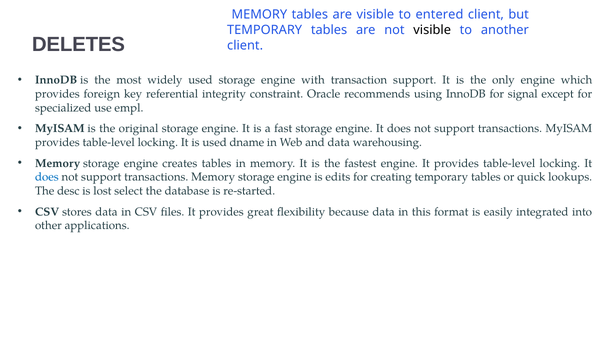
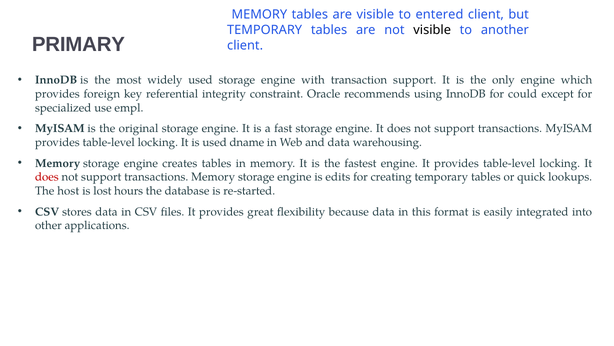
DELETES: DELETES -> PRIMARY (78, 44)
signal: signal -> could (523, 94)
does colour: blue -> red (47, 177)
desc: desc -> host (68, 191)
select: select -> hours (129, 191)
